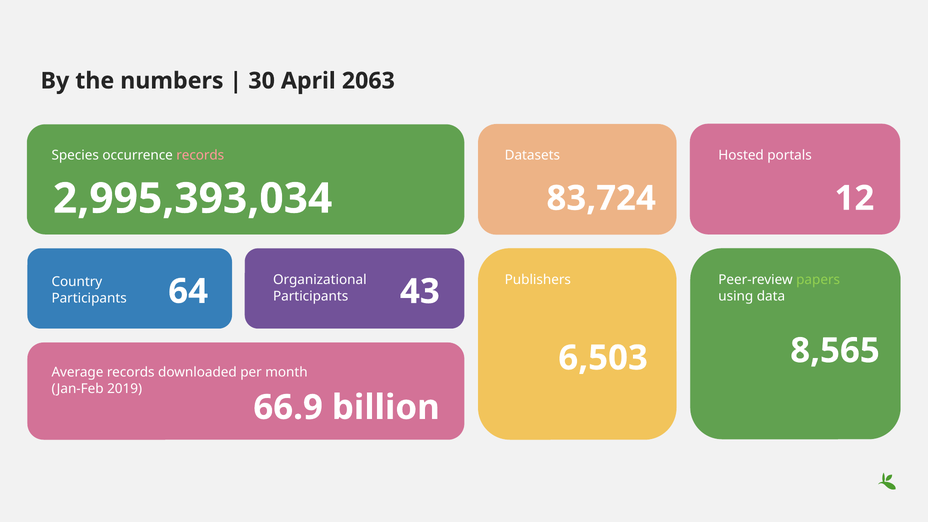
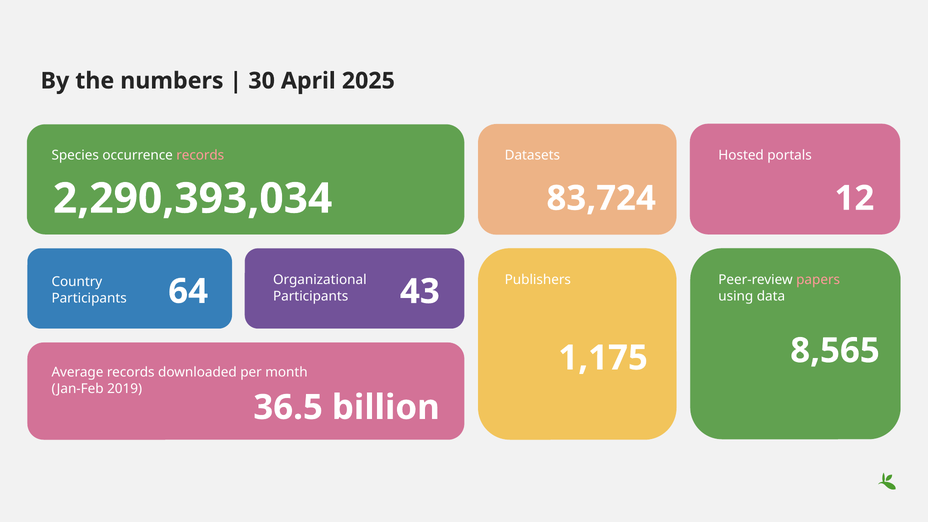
2063: 2063 -> 2025 (368, 81)
2,995,393,034: 2,995,393,034 -> 2,290,393,034 (193, 199)
papers colour: light green -> pink (818, 280)
6,503: 6,503 -> 1,175 (603, 358)
66.9: 66.9 -> 36.5 (288, 407)
